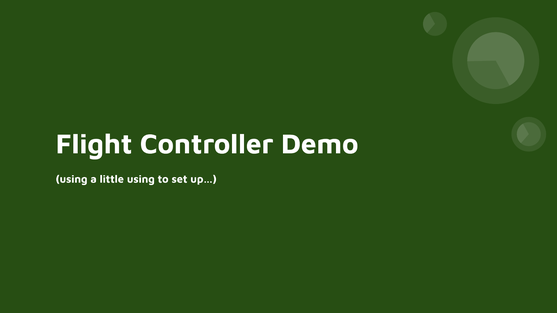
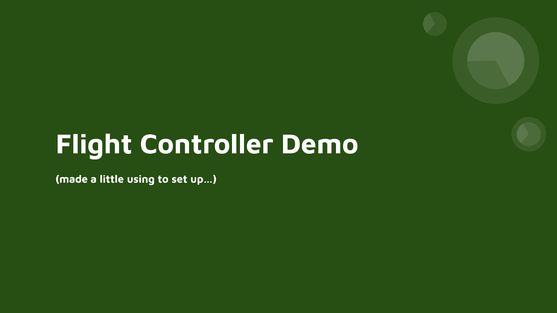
using: using -> made (72, 179)
